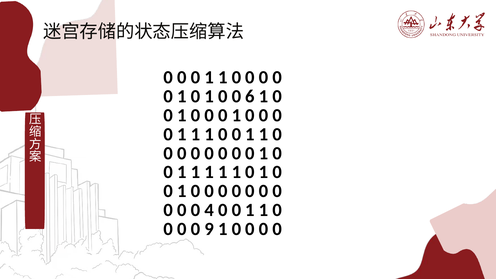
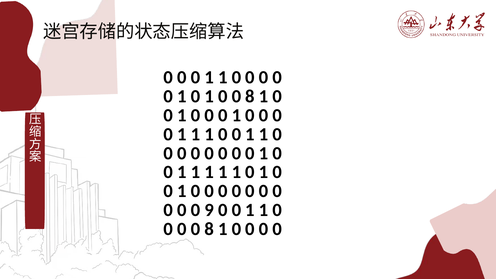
1 0 0 6: 6 -> 8 (250, 96)
4: 4 -> 9 (209, 210)
0 0 0 9: 9 -> 8 (209, 229)
